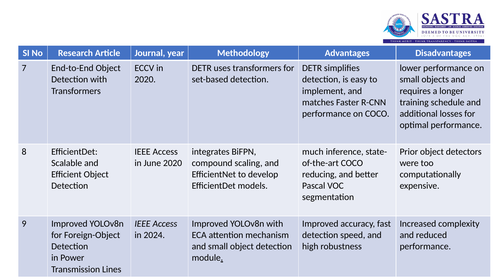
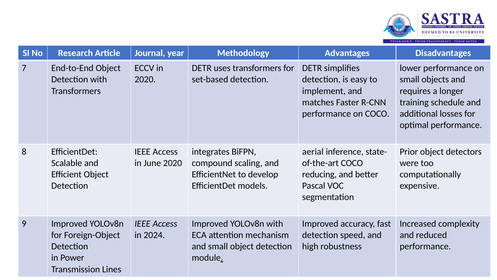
much: much -> aerial (313, 151)
